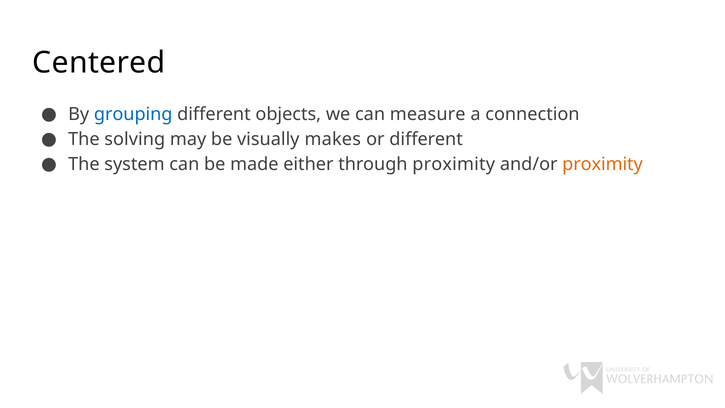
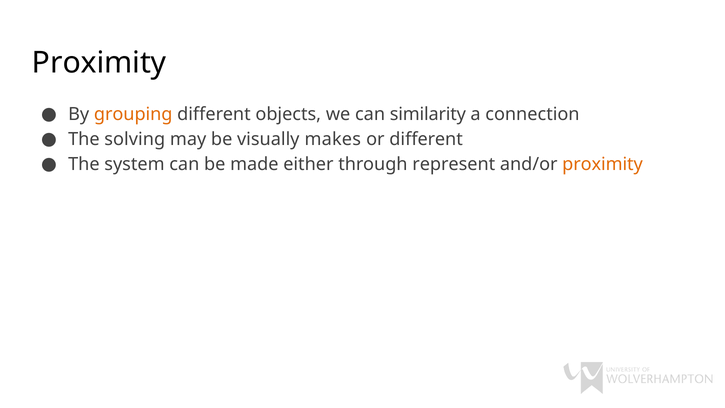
Centered: Centered -> Proximity (99, 63)
grouping colour: blue -> orange (133, 114)
measure: measure -> similarity (428, 114)
through proximity: proximity -> represent (454, 164)
